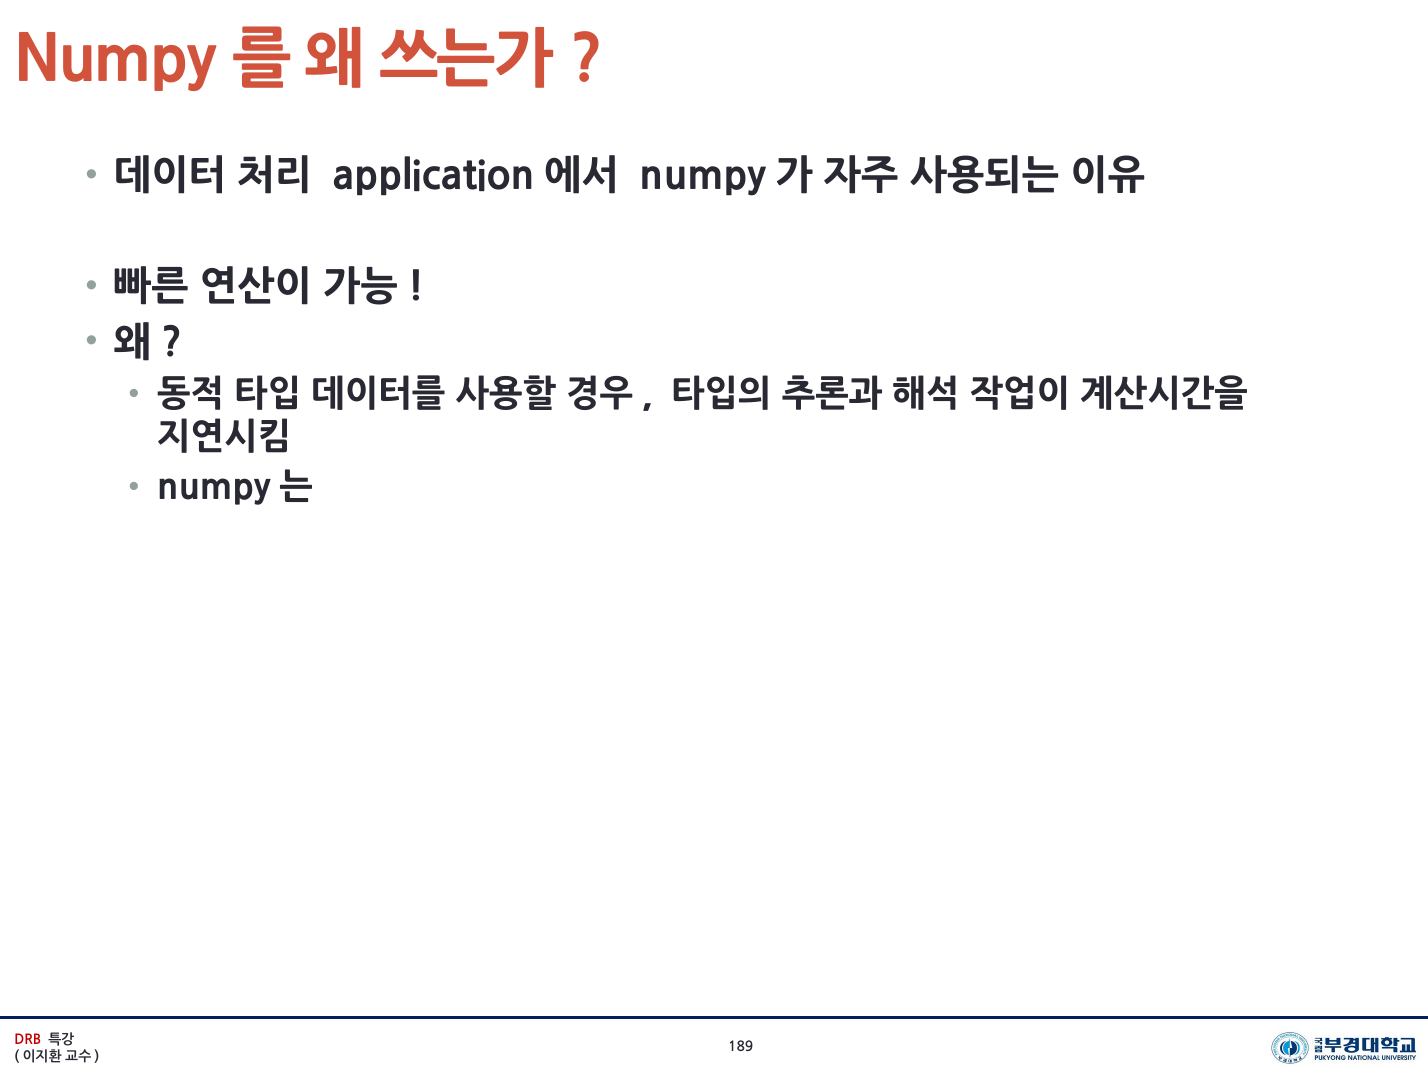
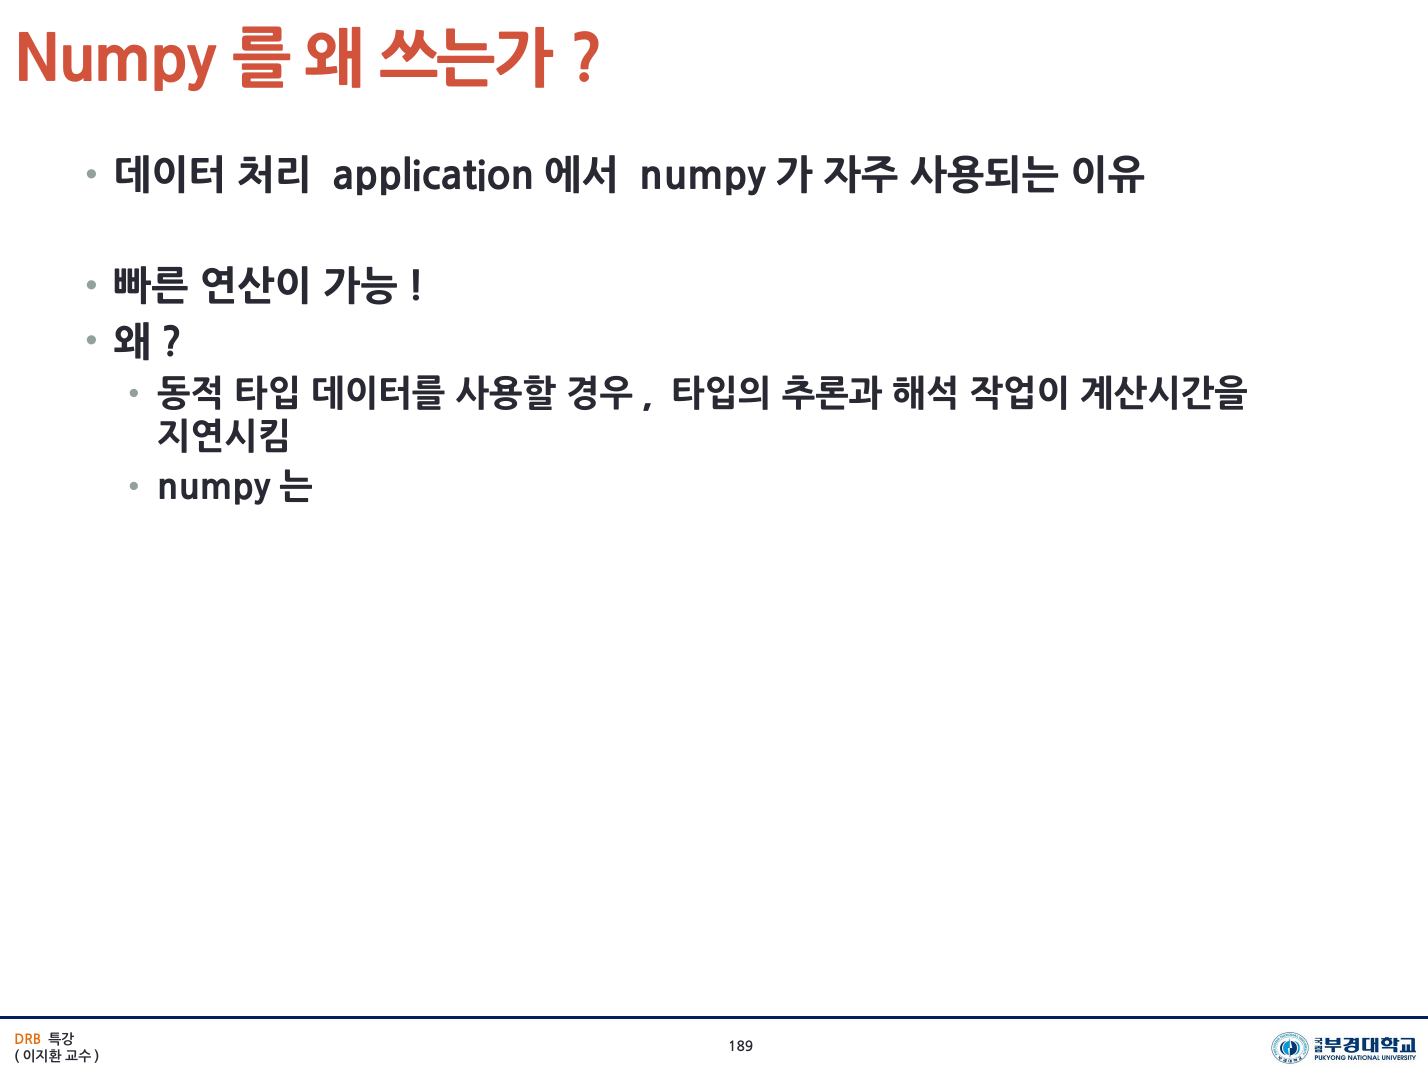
DRB colour: red -> orange (28, 1040)
